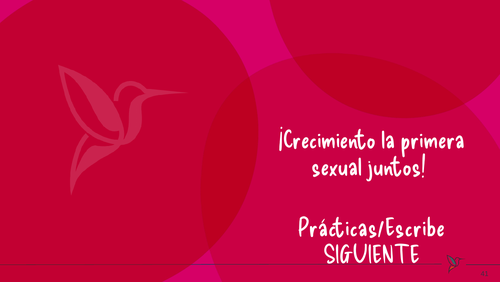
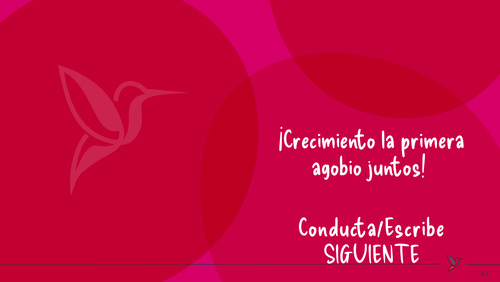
sexual: sexual -> agobio (337, 167)
Prácticas/Escribe: Prácticas/Escribe -> Conducta/Escribe (371, 228)
